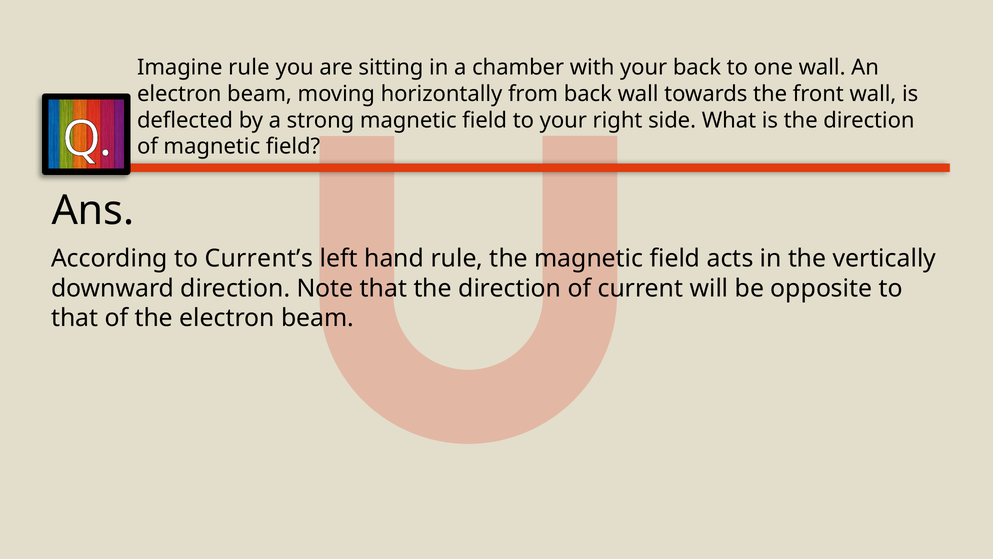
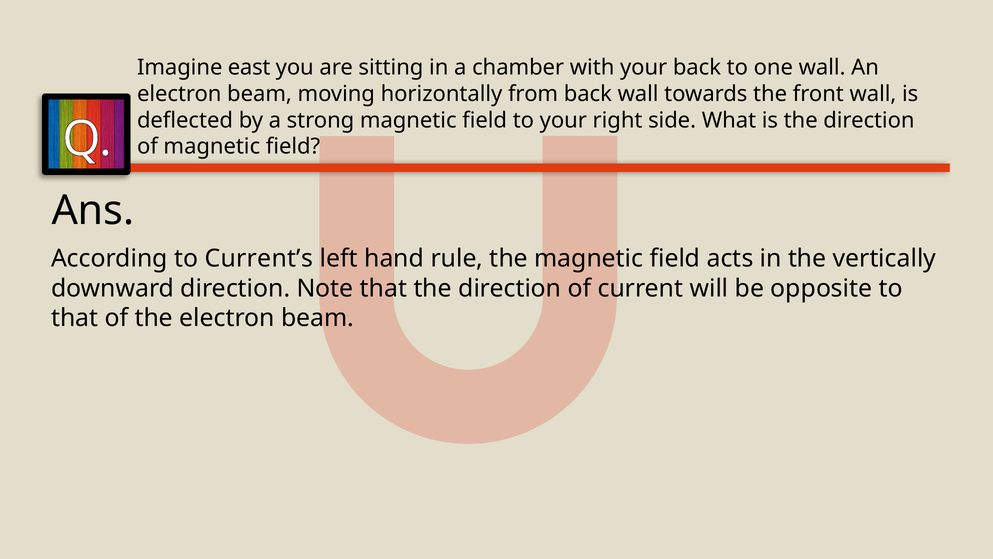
Imagine rule: rule -> east (249, 67)
